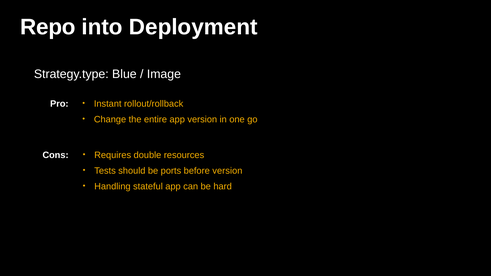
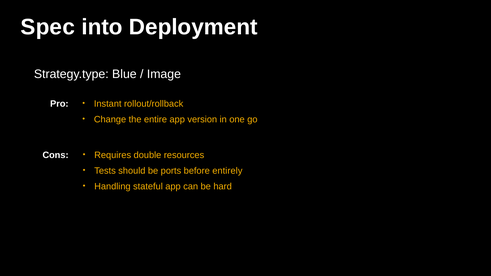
Repo: Repo -> Spec (48, 27)
before version: version -> entirely (227, 171)
